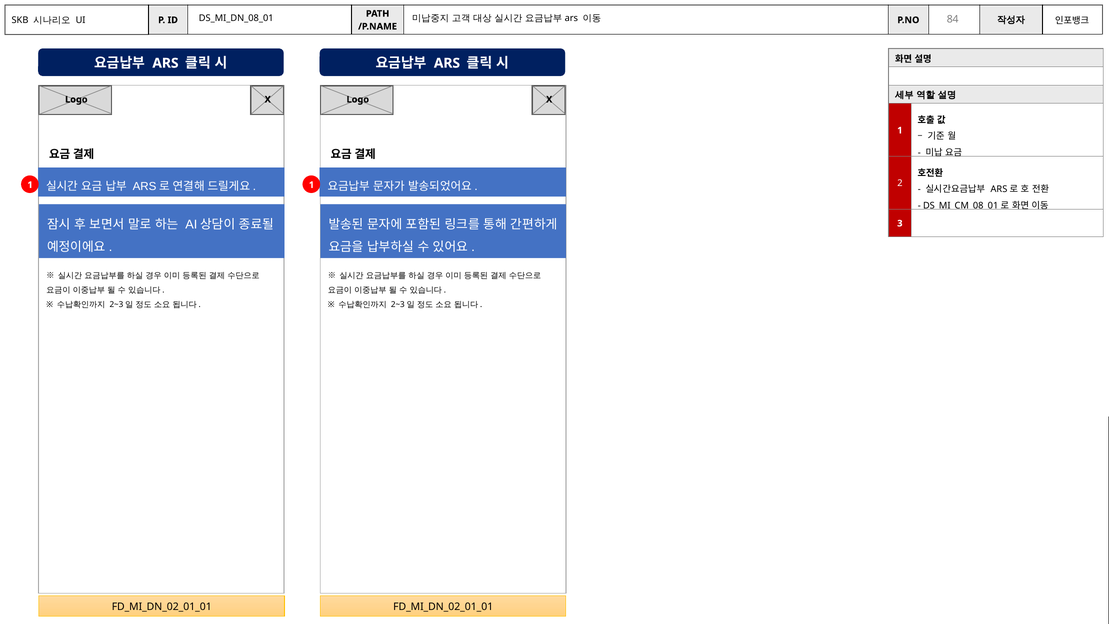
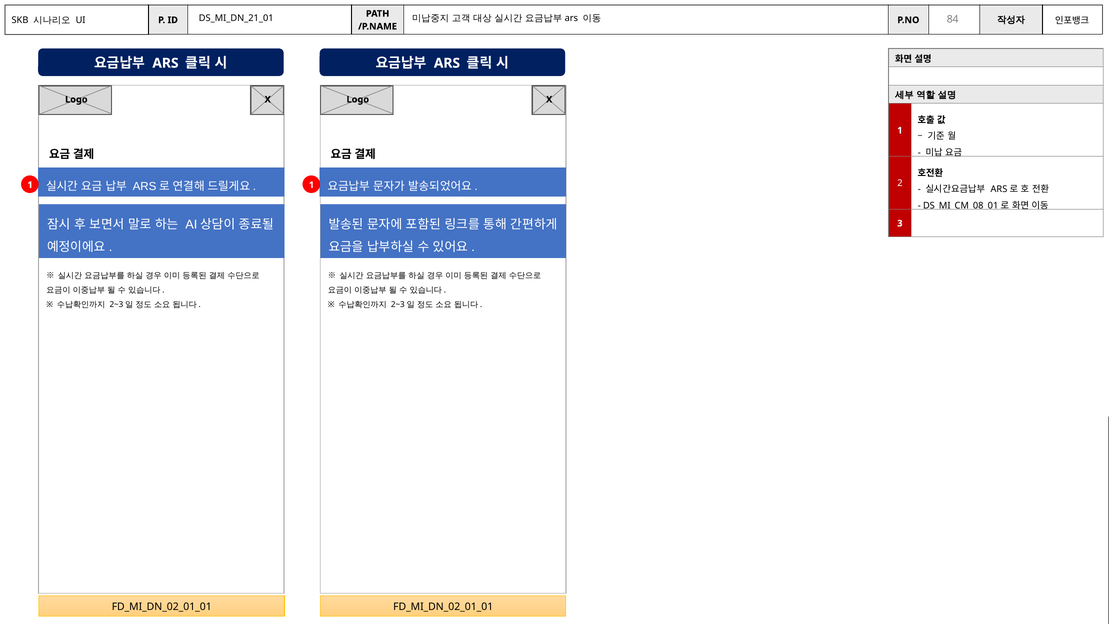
DS_MI_DN_08_01: DS_MI_DN_08_01 -> DS_MI_DN_21_01 (236, 18)
